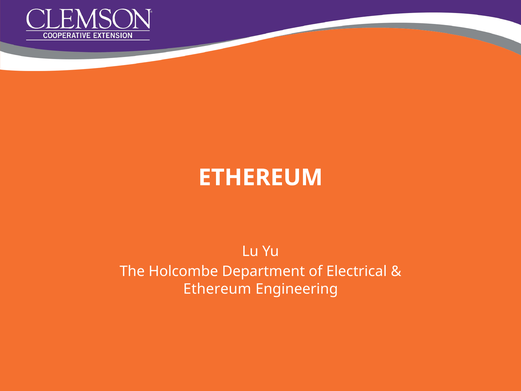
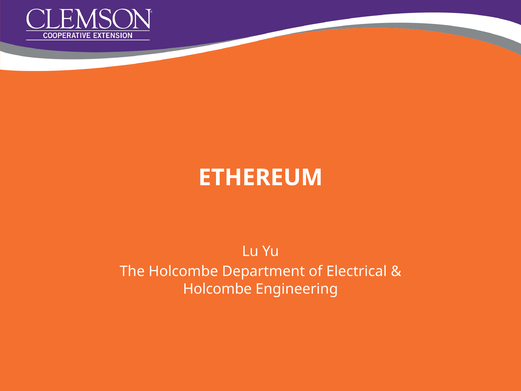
Ethereum: Ethereum -> Holcombe (217, 289)
